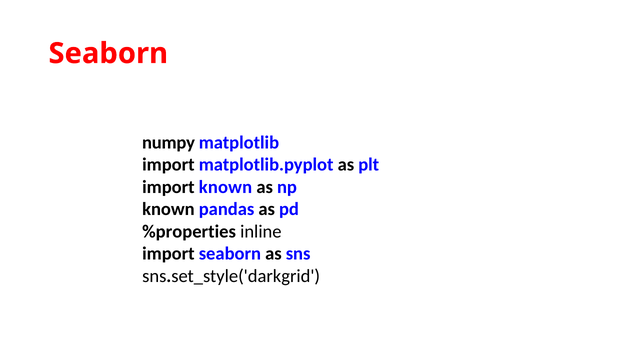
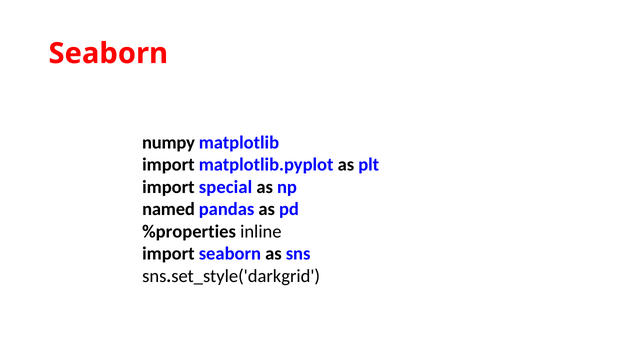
import known: known -> special (226, 187)
known: known -> named (169, 209)
